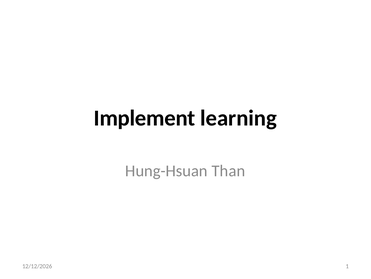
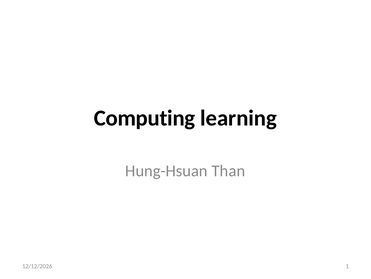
Implement: Implement -> Computing (145, 118)
